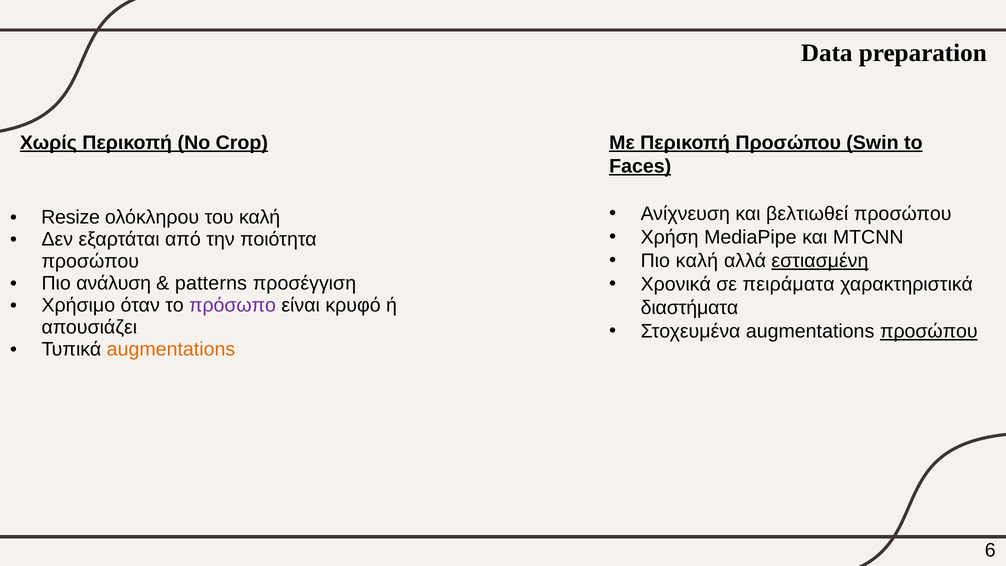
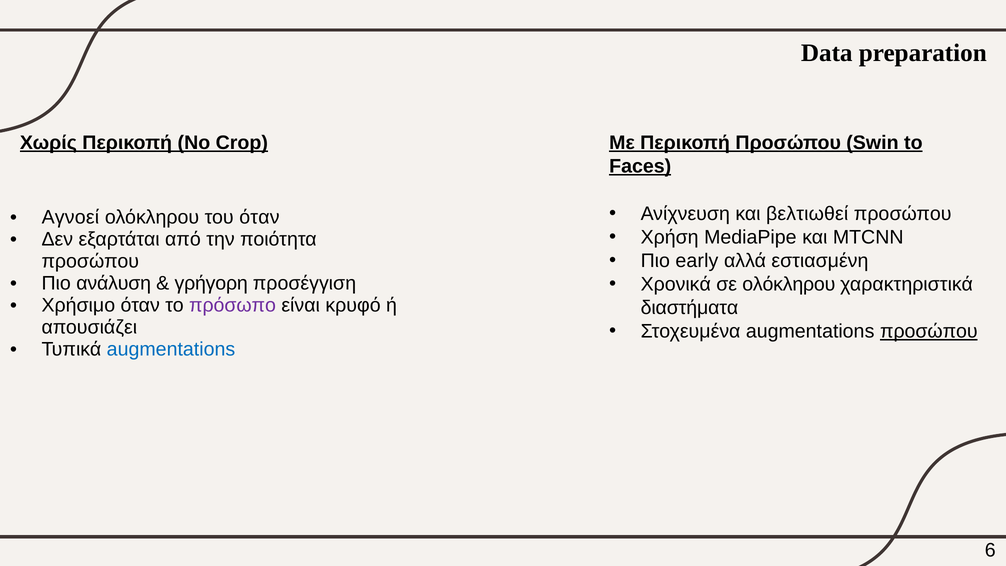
Resize: Resize -> Αγνοεί (70, 217)
του καλή: καλή -> όταν (259, 217)
Πιο καλή: καλή -> early (697, 261)
εστιασμένη underline: present -> none (820, 261)
patterns: patterns -> γρήγορη (211, 283)
σε πειράματα: πειράματα -> ολόκληρου (789, 284)
augmentations colour: orange -> blue (171, 349)
